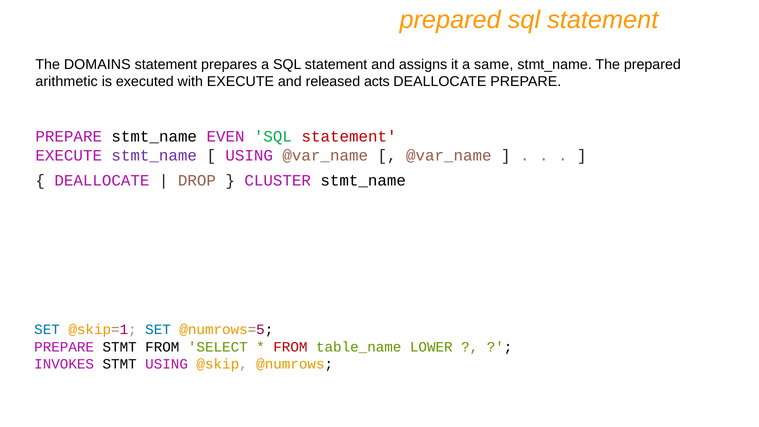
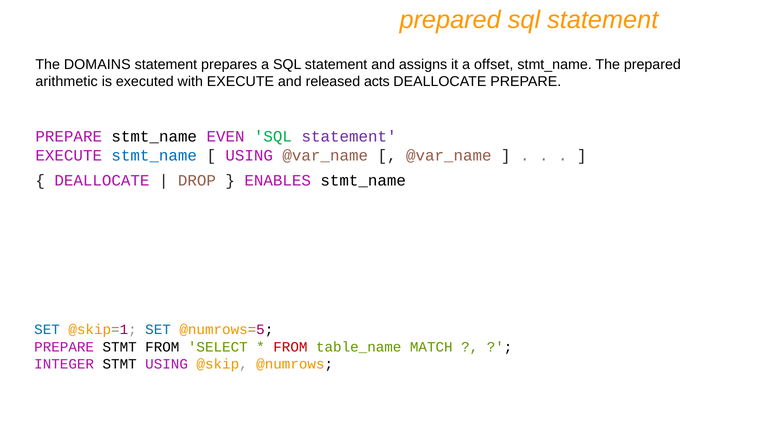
same: same -> offset (494, 64)
statement colour: red -> purple (349, 137)
stmt_name colour: purple -> blue (154, 156)
CLUSTER: CLUSTER -> ENABLES (278, 180)
LOWER: LOWER -> MATCH (431, 347)
INVOKES: INVOKES -> INTEGER (64, 364)
